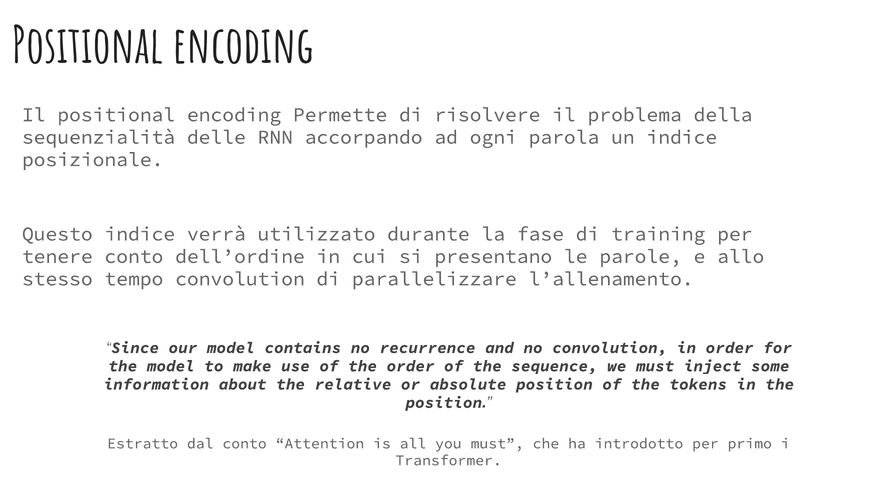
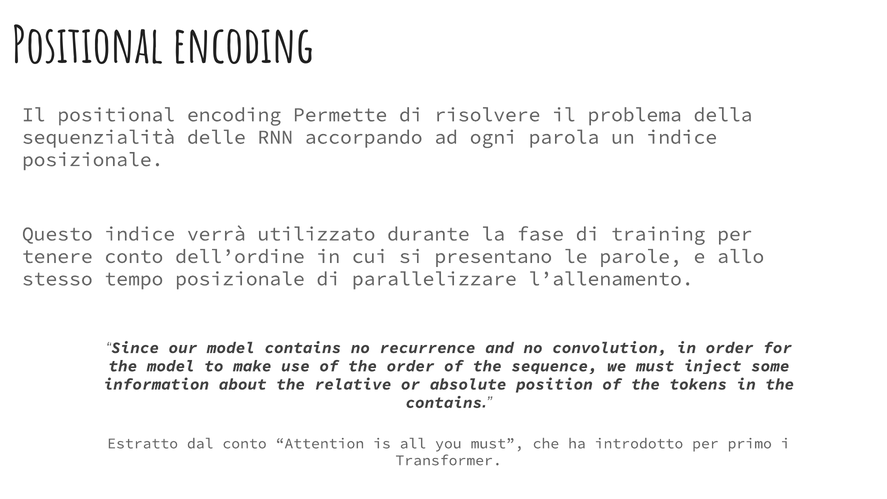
tempo convolution: convolution -> posizionale (240, 279)
position: position -> contains (444, 403)
